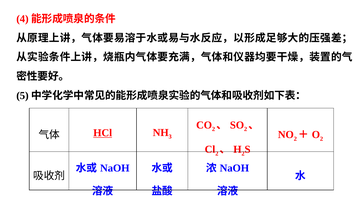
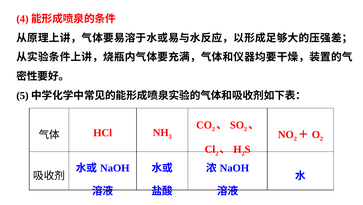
HCl underline: present -> none (103, 132)
